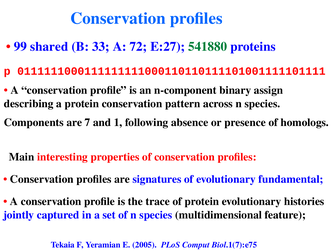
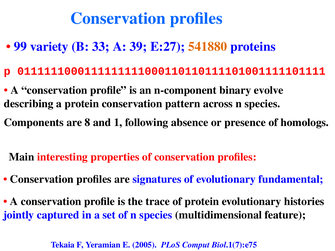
shared: shared -> variety (49, 47)
72: 72 -> 39 (138, 47)
541880 colour: green -> orange (208, 47)
assign: assign -> evolve (269, 90)
7: 7 -> 8 (88, 123)
